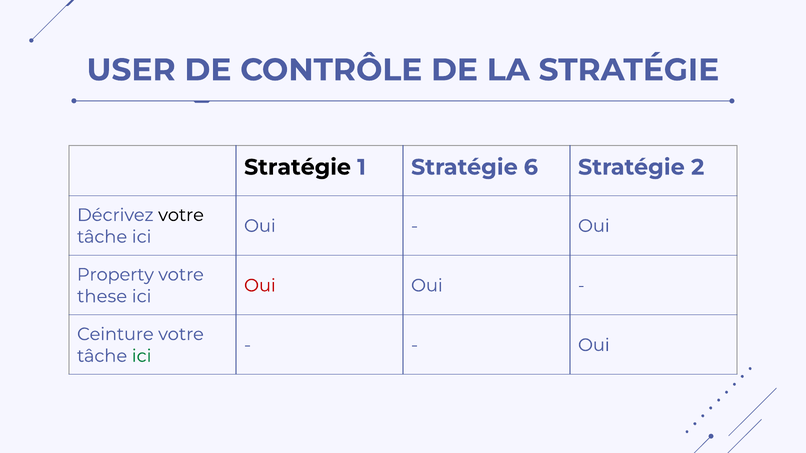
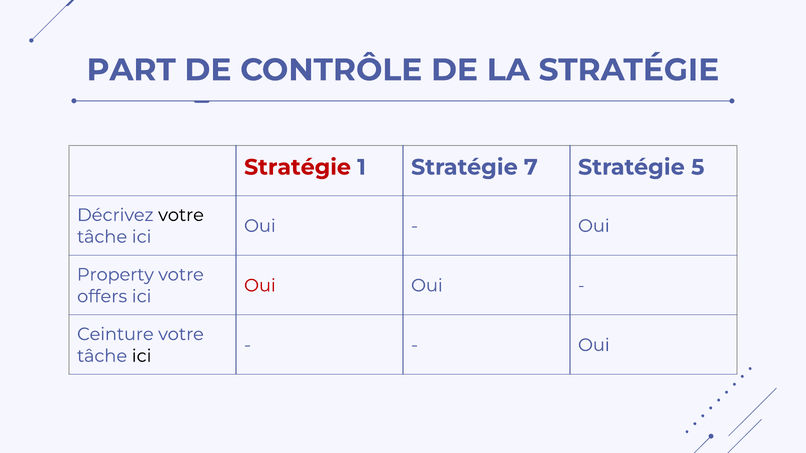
USER: USER -> PART (131, 70)
Stratégie colour: black -> red (297, 167)
6: 6 -> 7 (531, 167)
2: 2 -> 5 (698, 167)
these: these -> offers (102, 297)
ici colour: green -> black (142, 356)
